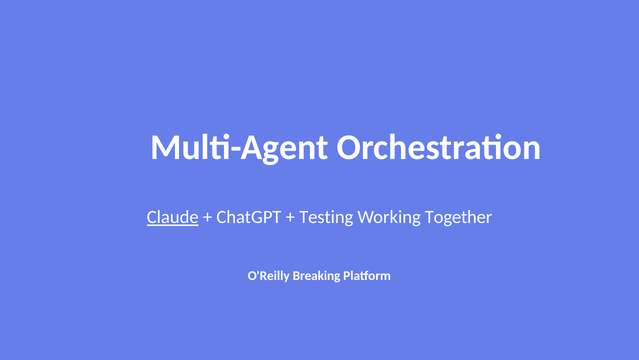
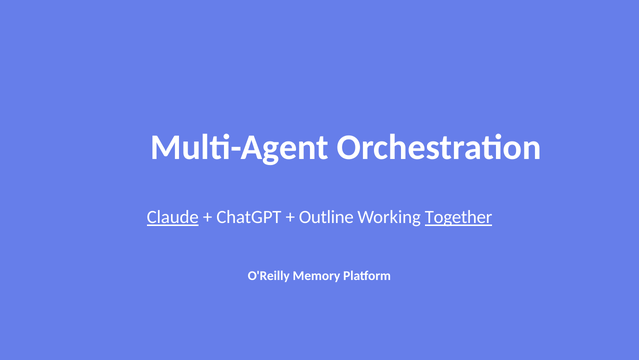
Testing: Testing -> Outline (326, 217)
Together underline: none -> present (459, 217)
Breaking: Breaking -> Memory (316, 276)
